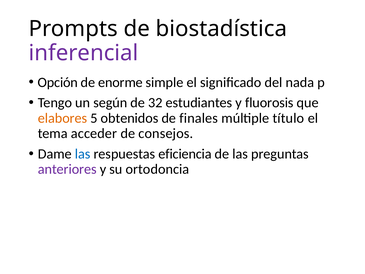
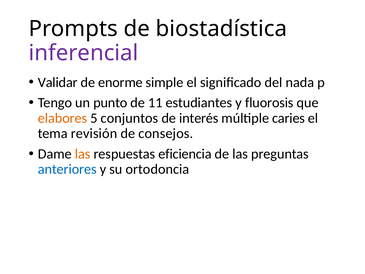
Opción: Opción -> Validar (58, 82)
según: según -> punto (110, 103)
32: 32 -> 11 (155, 103)
obtenidos: obtenidos -> conjuntos (129, 118)
finales: finales -> interés (199, 118)
título: título -> caries (289, 118)
acceder: acceder -> revisión (94, 133)
las colour: blue -> orange (83, 154)
anteriores colour: purple -> blue (67, 169)
